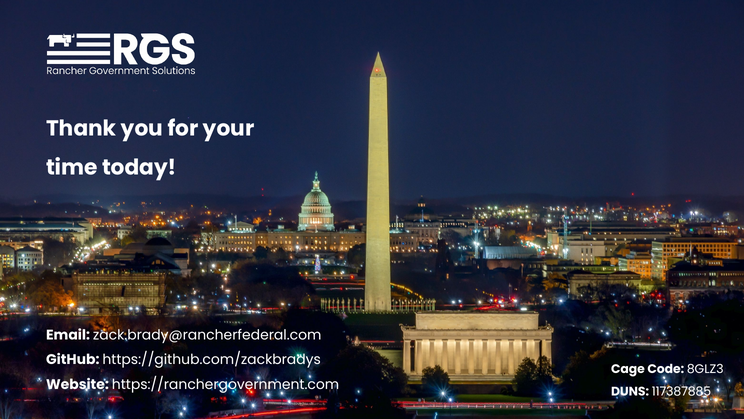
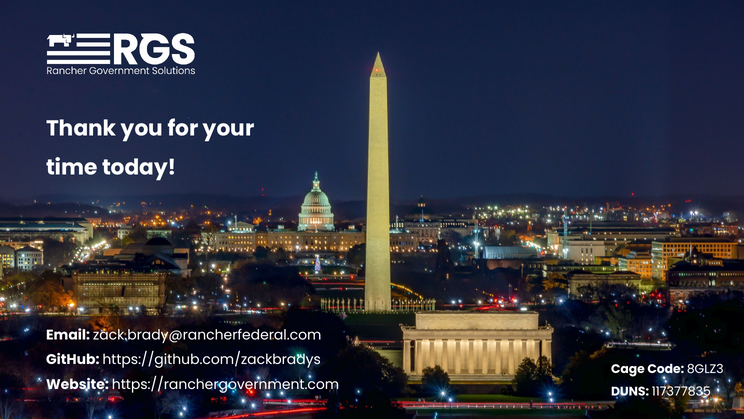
117387885: 117387885 -> 117377835 (681, 391)
